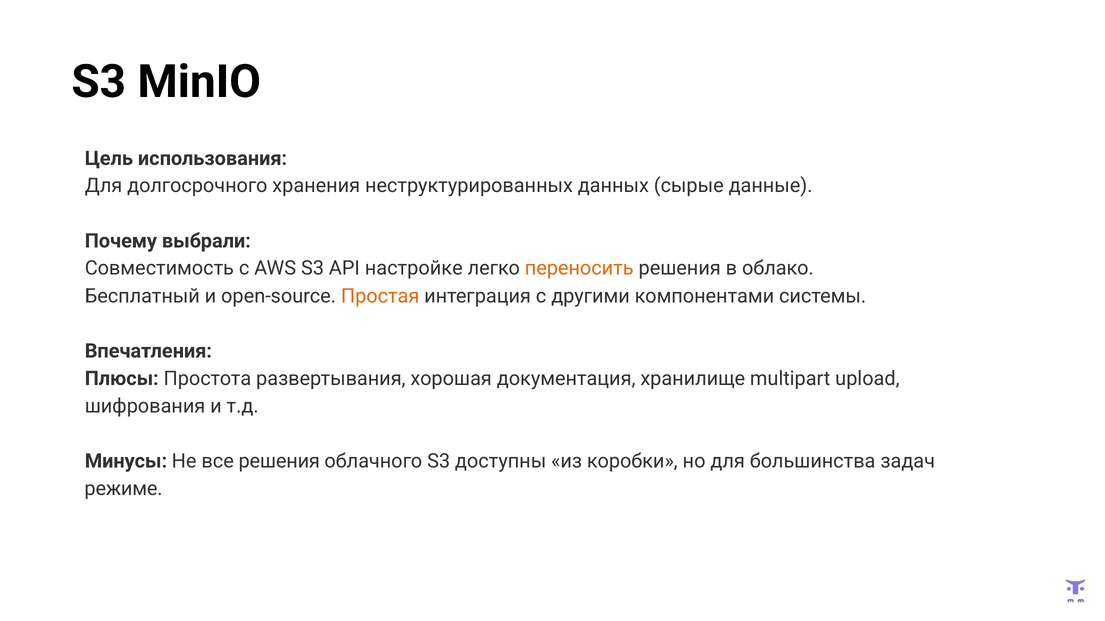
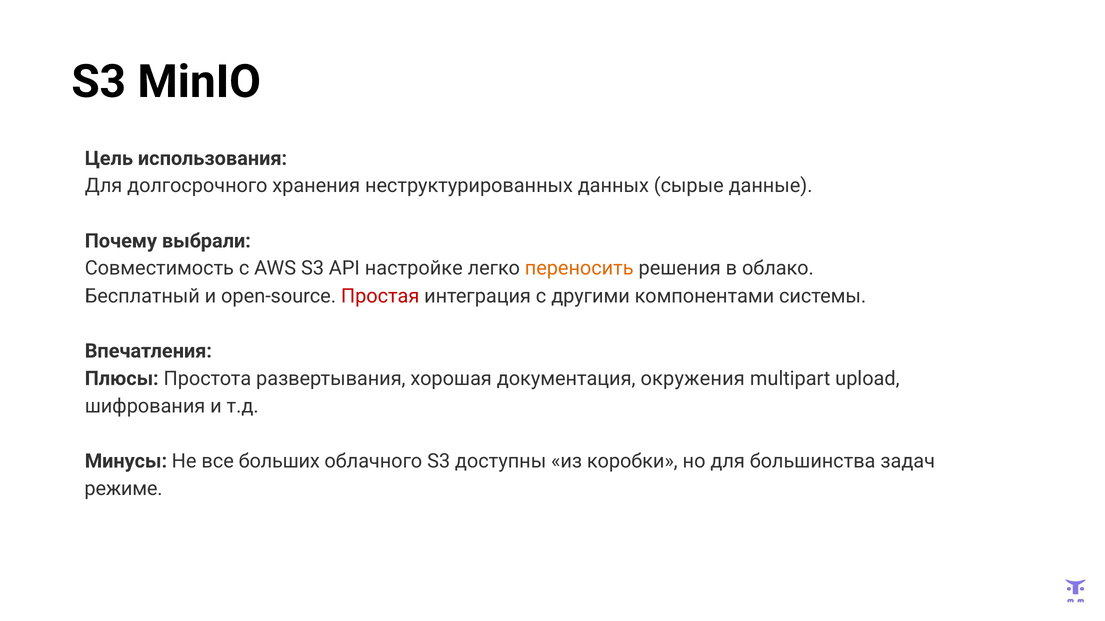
Простая colour: orange -> red (380, 296)
хранилище: хранилище -> окружения (693, 379)
все решения: решения -> больших (279, 461)
